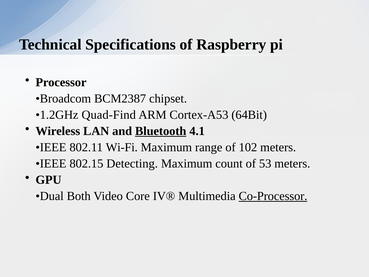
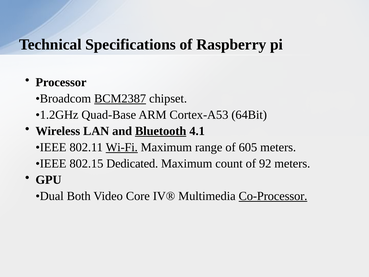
BCM2387 underline: none -> present (120, 98)
Quad-Find: Quad-Find -> Quad-Base (109, 115)
Wi-Fi underline: none -> present (122, 147)
102: 102 -> 605 (248, 147)
Detecting: Detecting -> Dedicated (132, 163)
53: 53 -> 92 (265, 163)
